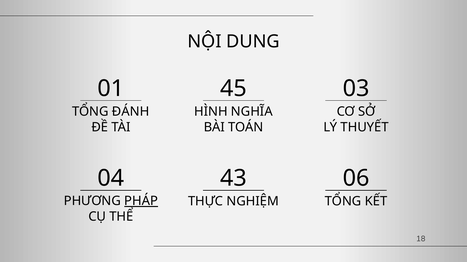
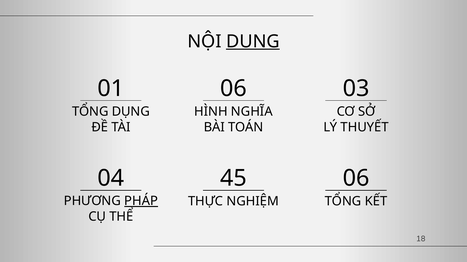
DUNG underline: none -> present (253, 42)
01 45: 45 -> 06 (233, 89)
ĐÁNH: ĐÁNH -> DỤNG (131, 112)
43: 43 -> 45 (233, 179)
